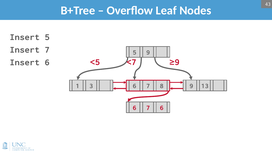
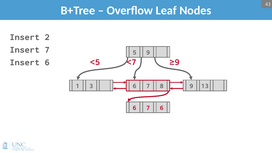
Insert 5: 5 -> 2 (47, 37)
